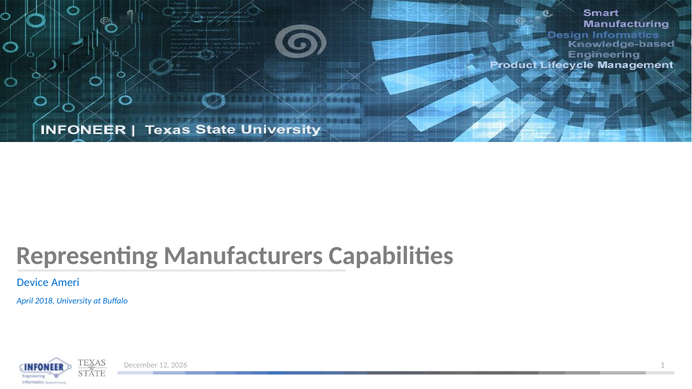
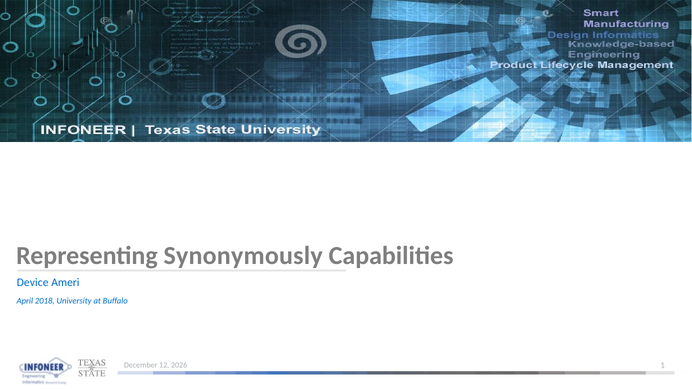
Manufacturers: Manufacturers -> Synonymously (243, 256)
